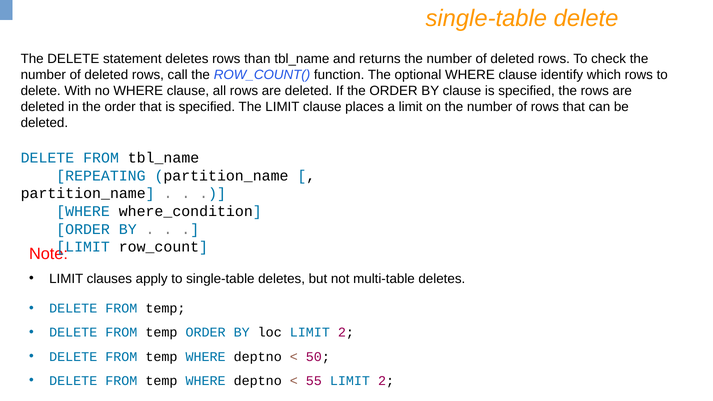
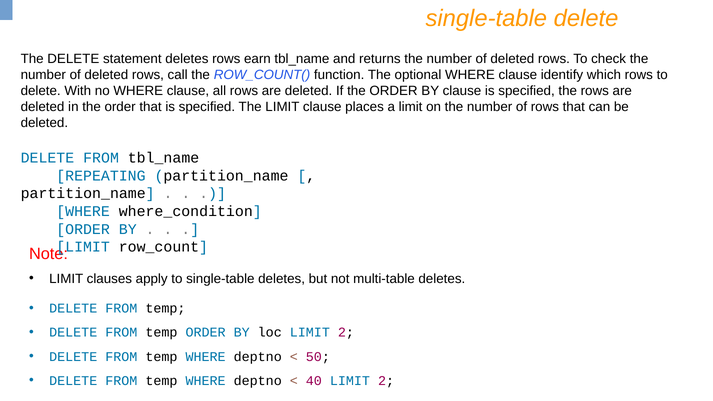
than: than -> earn (257, 59)
55: 55 -> 40 (314, 381)
